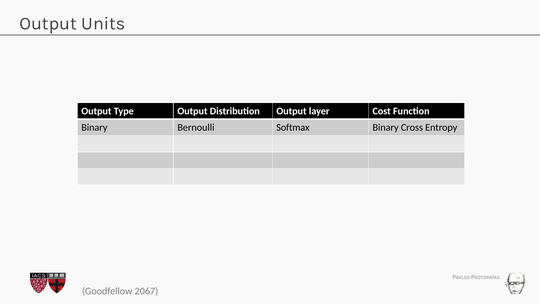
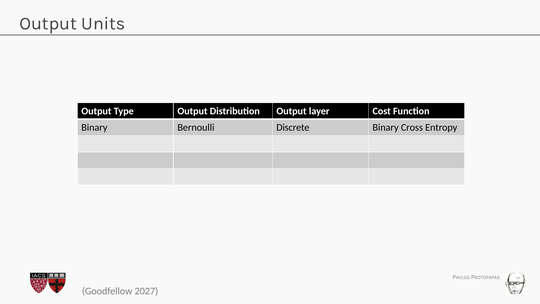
Softmax: Softmax -> Discrete (293, 127)
2067: 2067 -> 2027 (146, 291)
